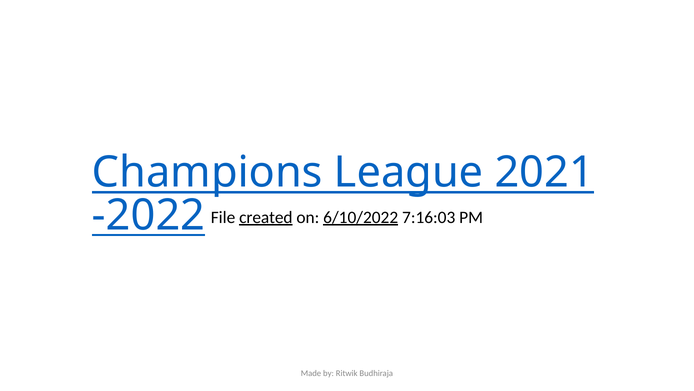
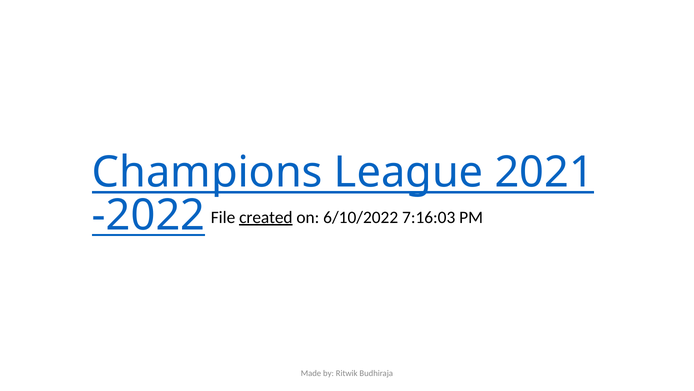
6/10/2022 underline: present -> none (361, 217)
